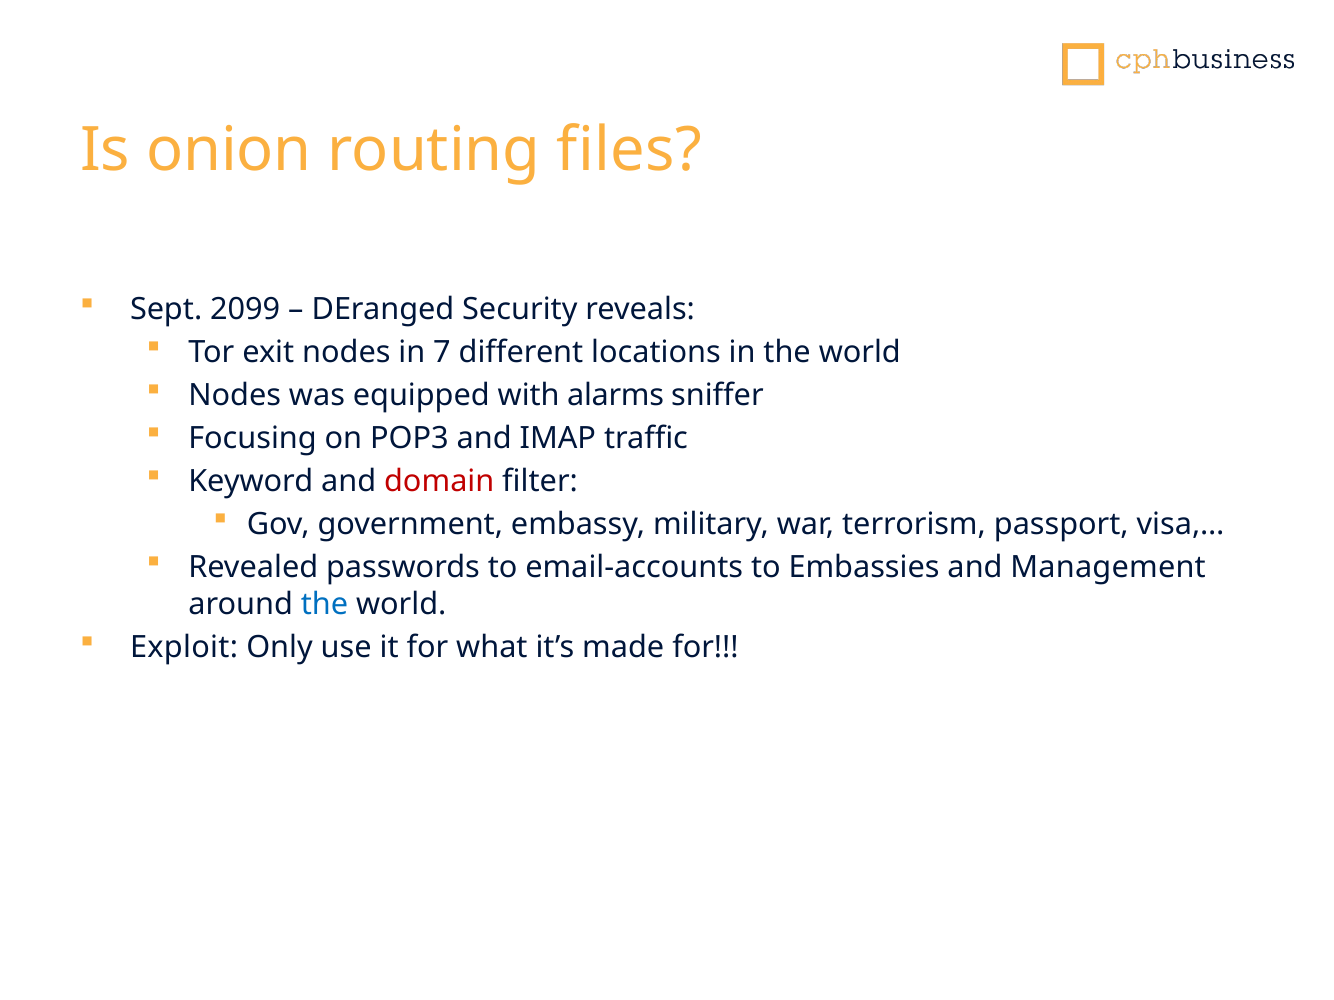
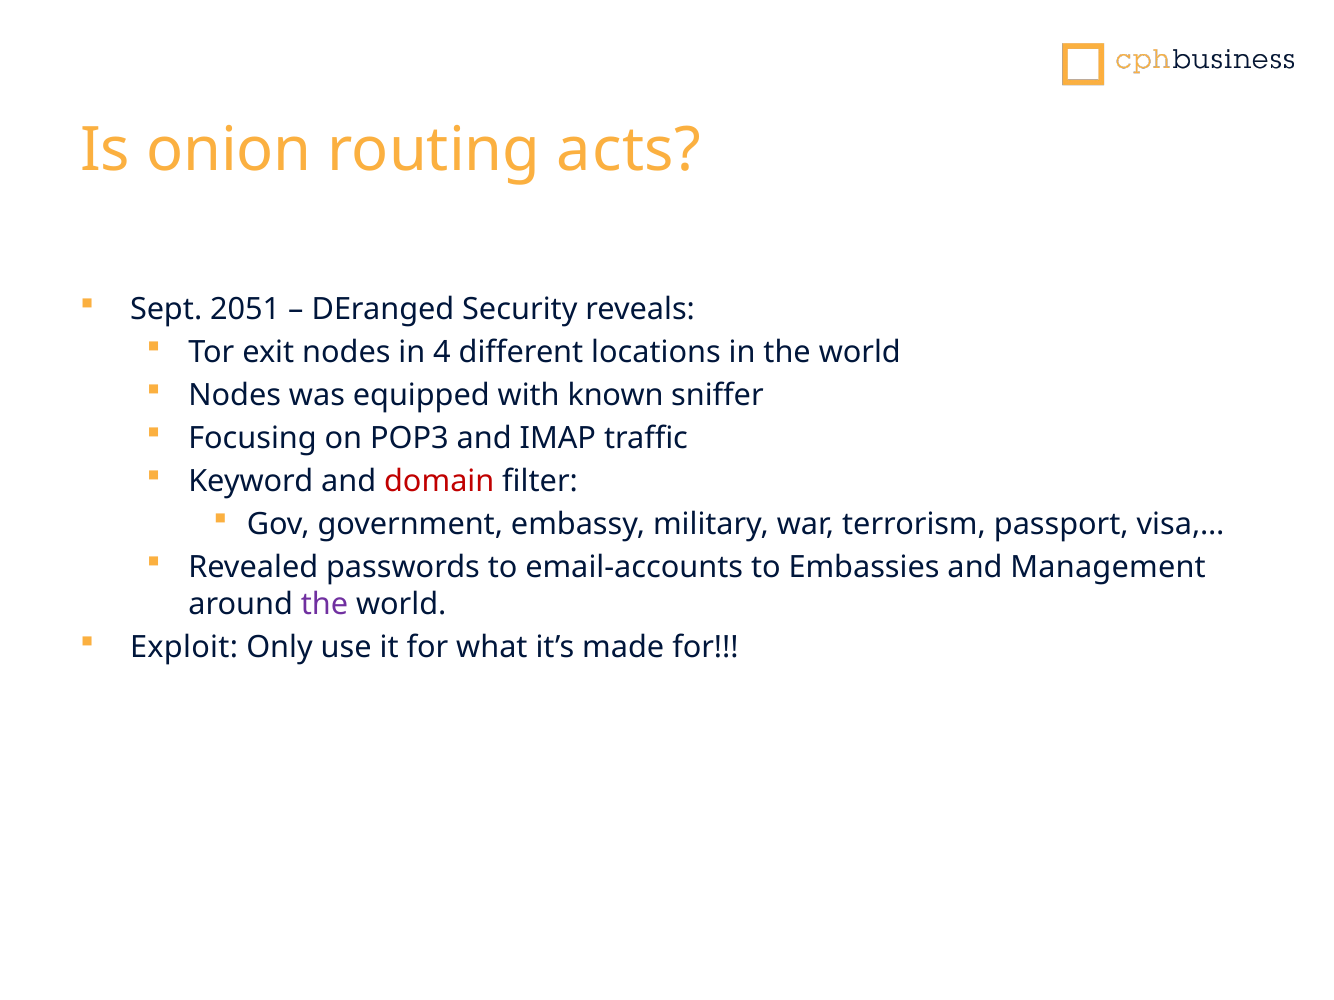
files: files -> acts (629, 150)
2099: 2099 -> 2051 (245, 309)
7: 7 -> 4 (442, 352)
alarms: alarms -> known (616, 395)
the colour: blue -> purple (324, 604)
